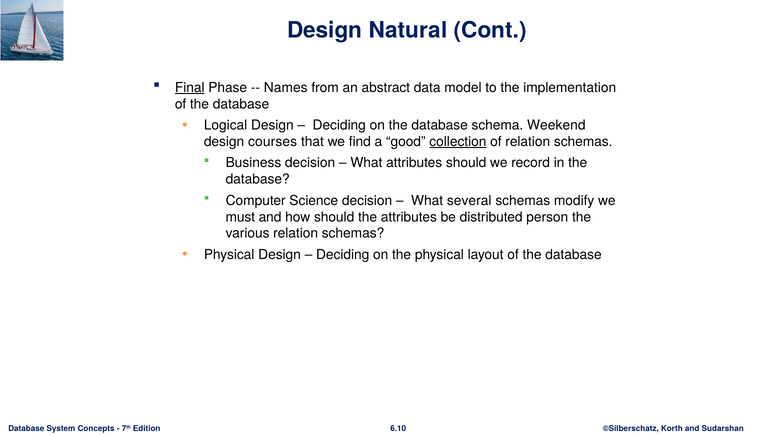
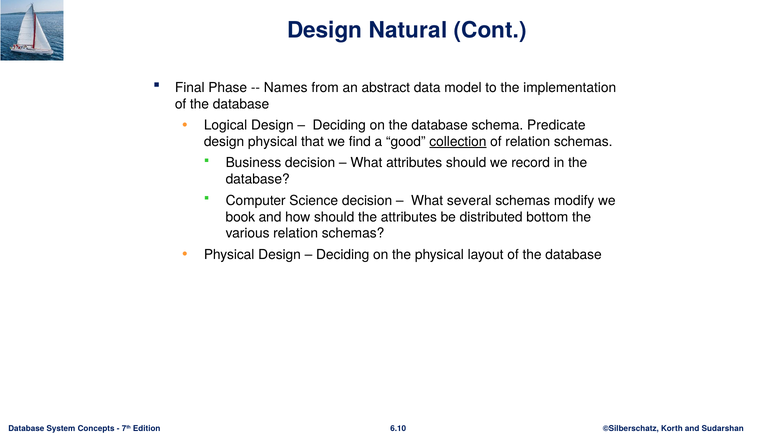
Final underline: present -> none (190, 88)
Weekend: Weekend -> Predicate (556, 125)
design courses: courses -> physical (273, 142)
must: must -> book (240, 217)
person: person -> bottom (547, 217)
